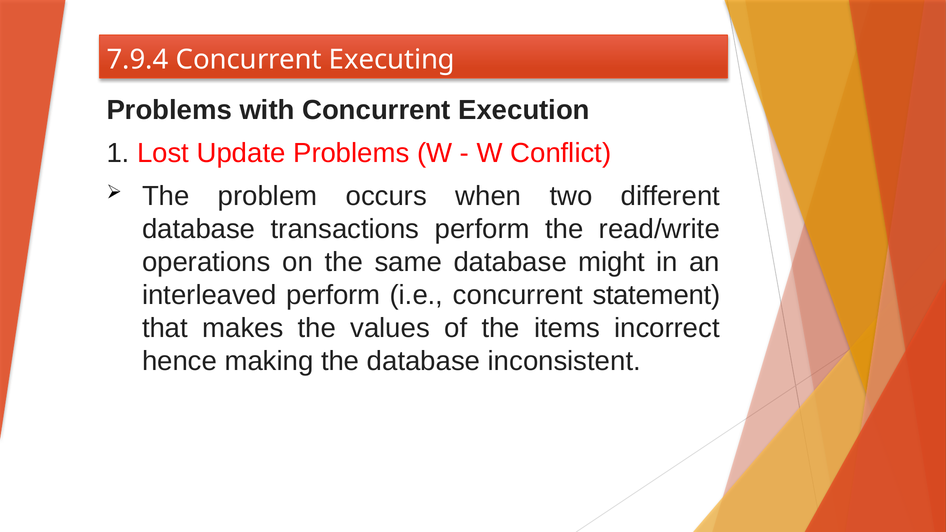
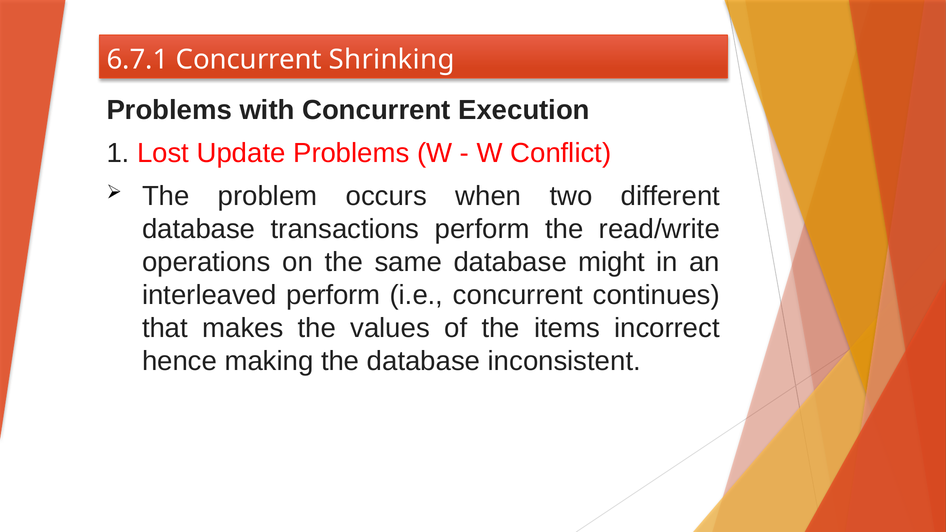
7.9.4: 7.9.4 -> 6.7.1 (138, 60)
Executing: Executing -> Shrinking (392, 60)
statement: statement -> continues (656, 295)
